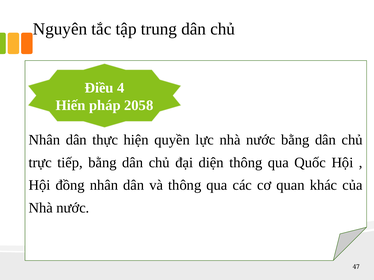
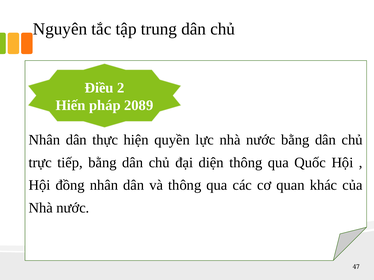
4: 4 -> 2 (121, 88)
2058: 2058 -> 2089 (139, 105)
